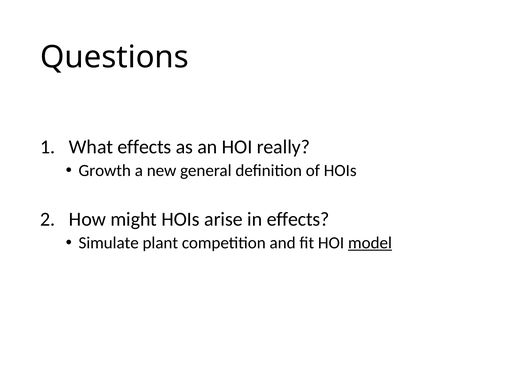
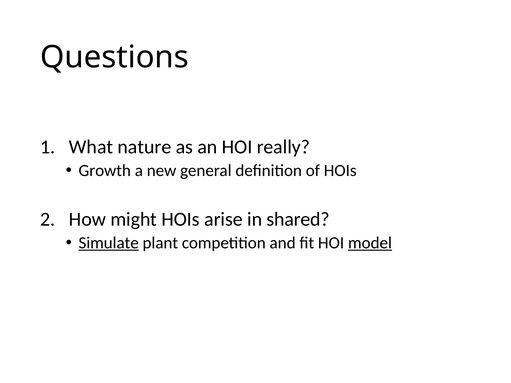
What effects: effects -> nature (144, 147)
in effects: effects -> shared (298, 219)
Simulate underline: none -> present (109, 243)
